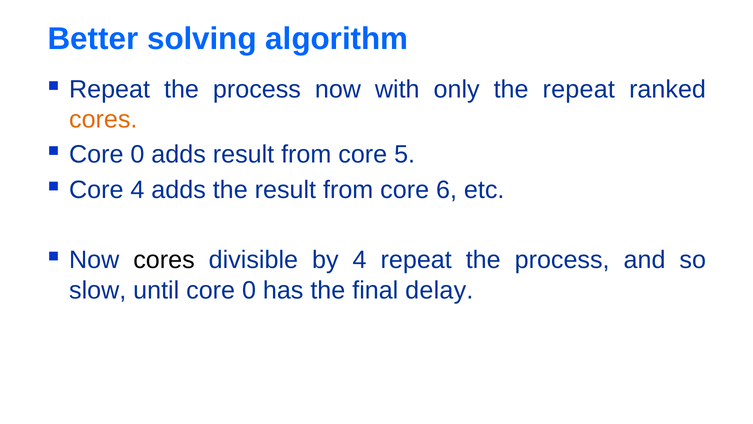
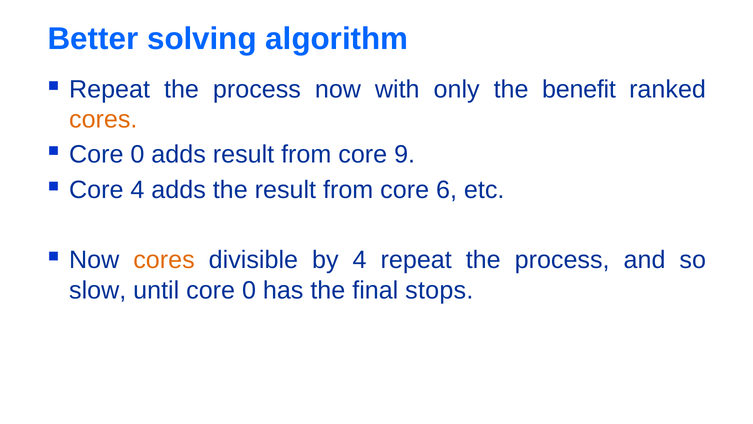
the repeat: repeat -> benefit (579, 89)
5: 5 -> 9 (405, 154)
cores colour: black -> orange (164, 260)
delay: delay -> stops (439, 290)
